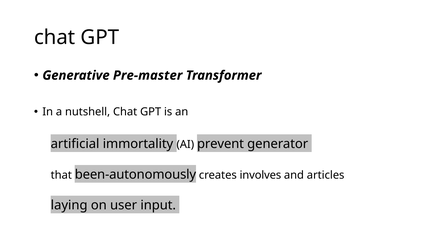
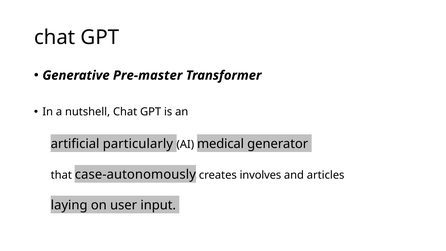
immortality: immortality -> particularly (138, 144)
prevent: prevent -> medical (221, 144)
been-autonomously: been-autonomously -> case-autonomously (135, 174)
